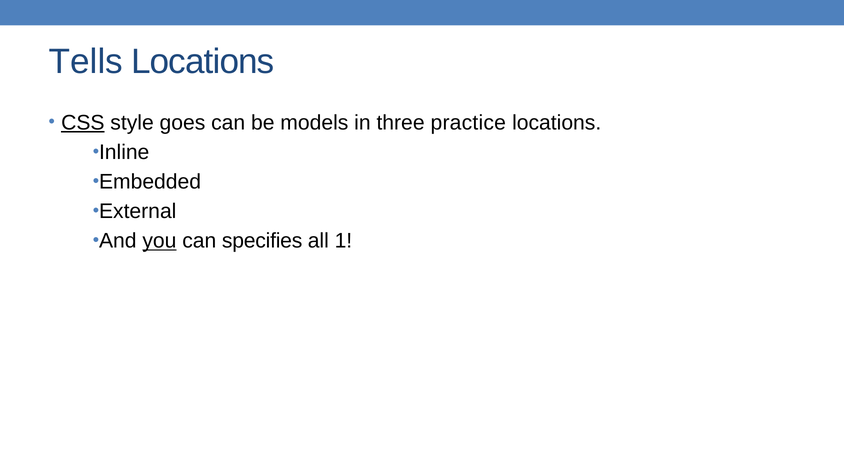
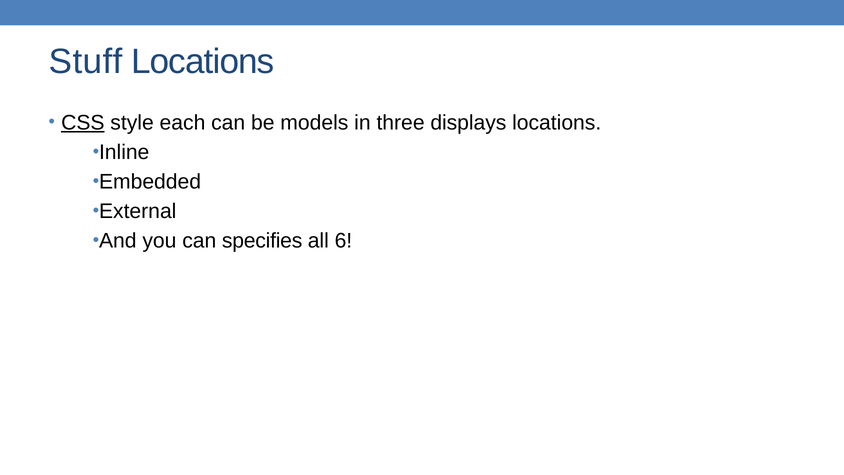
Tells: Tells -> Stuff (86, 62)
goes: goes -> each (182, 123)
practice: practice -> displays (468, 123)
you underline: present -> none (159, 241)
1: 1 -> 6 (343, 241)
